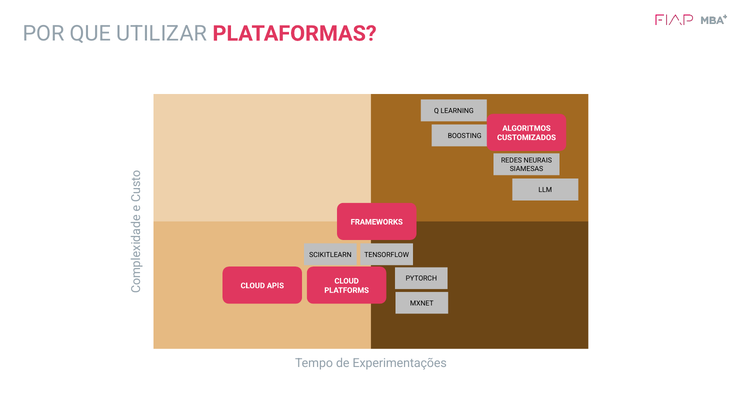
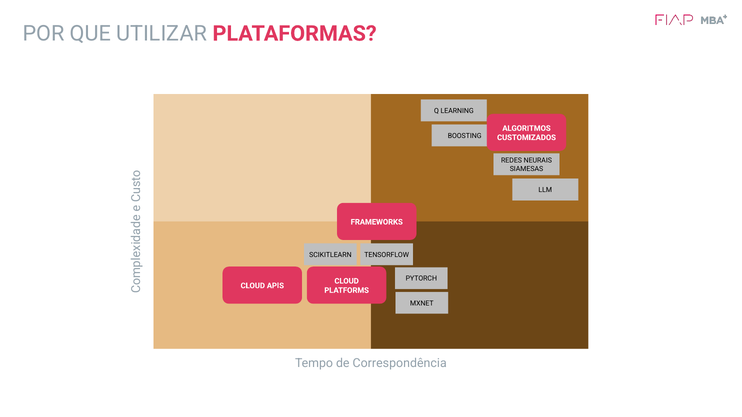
Experimentações: Experimentações -> Correspondência (400, 364)
